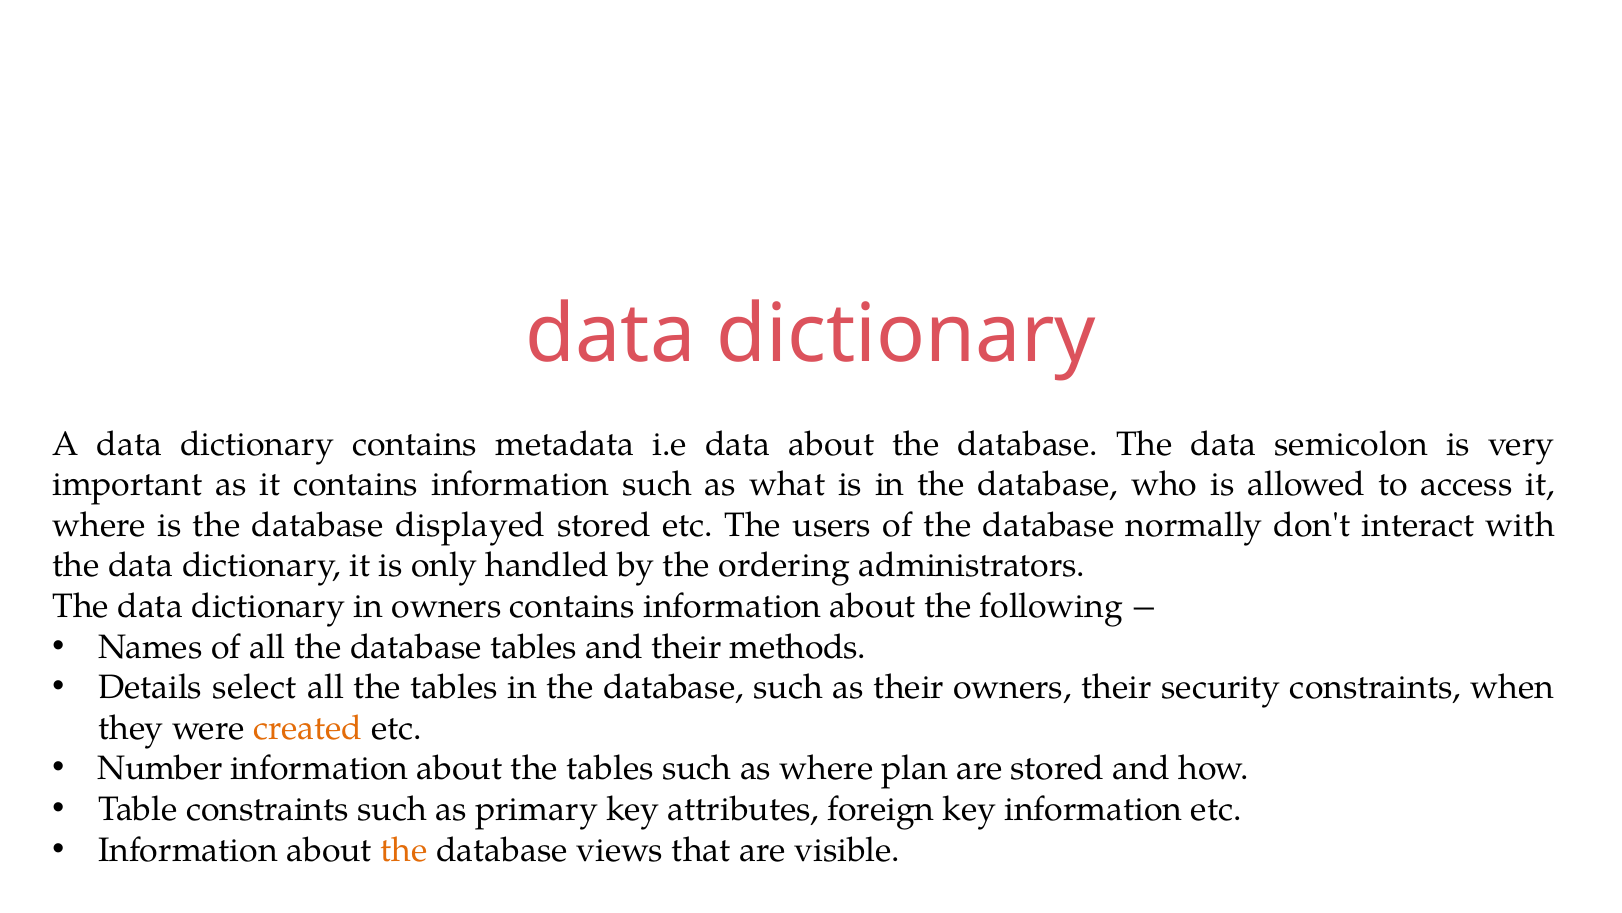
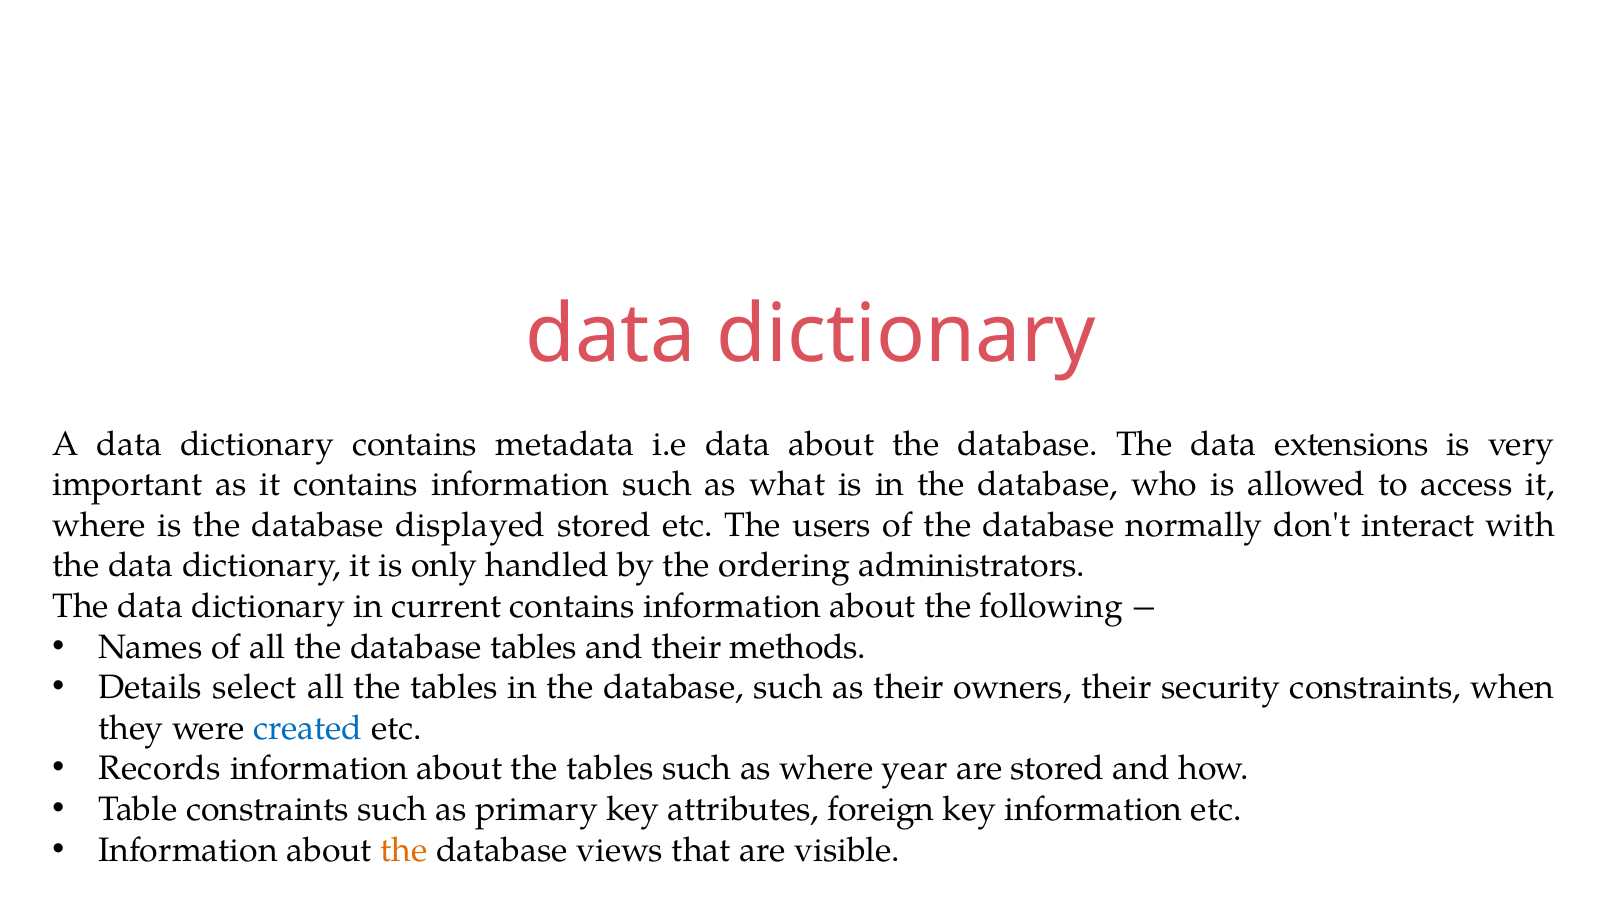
semicolon: semicolon -> extensions (1351, 444)
in owners: owners -> current (447, 606)
created colour: orange -> blue (308, 728)
Number: Number -> Records (160, 768)
plan: plan -> year (915, 768)
